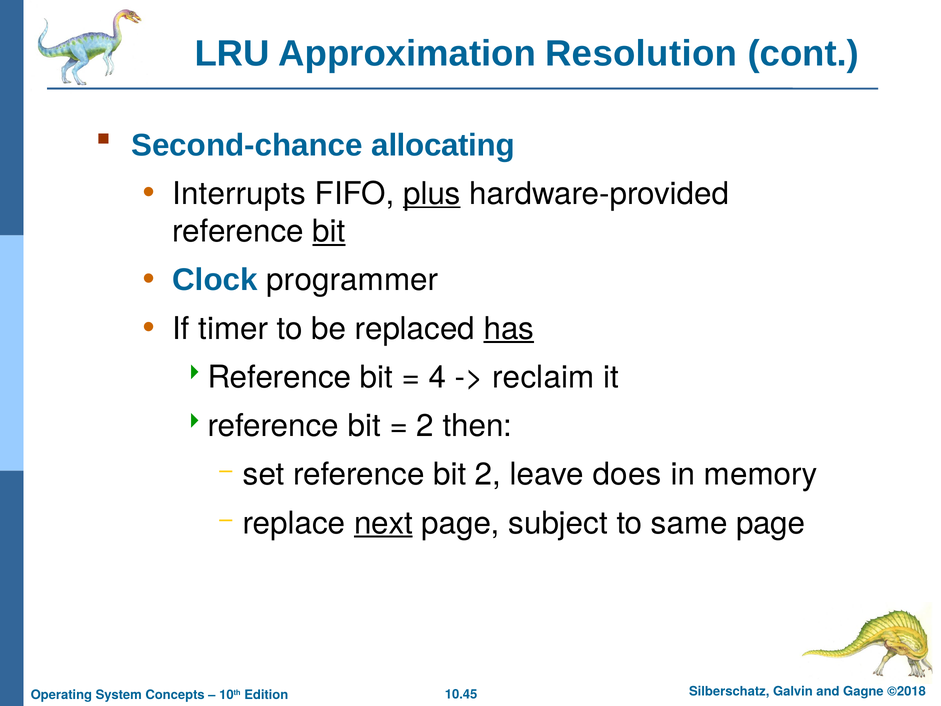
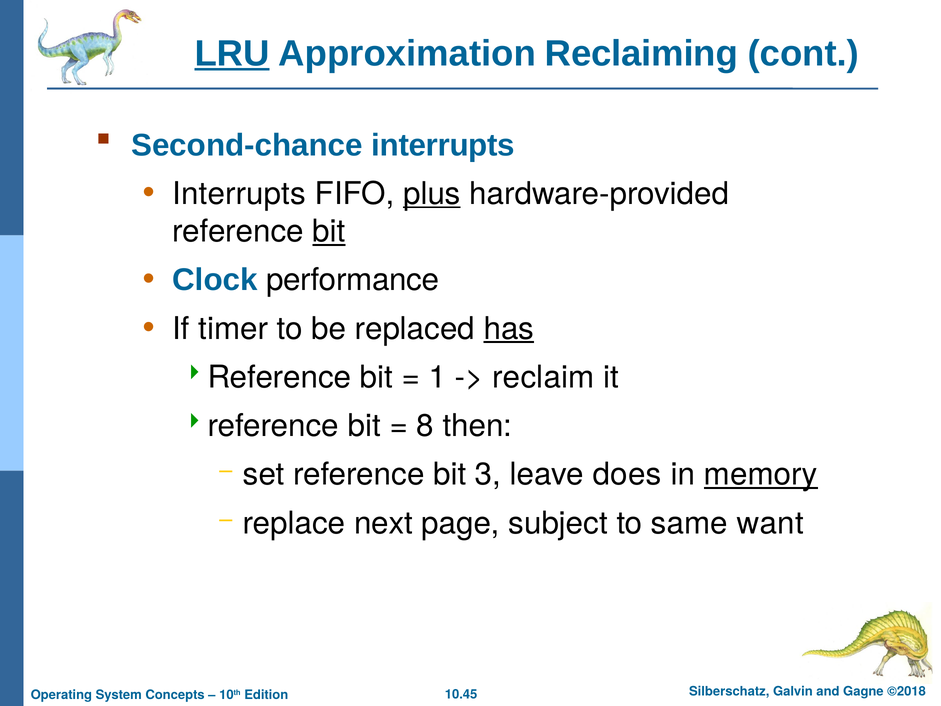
LRU underline: none -> present (232, 54)
Resolution: Resolution -> Reclaiming (641, 54)
Second-chance allocating: allocating -> interrupts (443, 145)
programmer: programmer -> performance (353, 280)
4: 4 -> 1 (437, 377)
2: 2 -> 8 (425, 426)
bit 2: 2 -> 3 (488, 474)
memory underline: none -> present (761, 474)
next underline: present -> none (383, 523)
same page: page -> want (770, 523)
